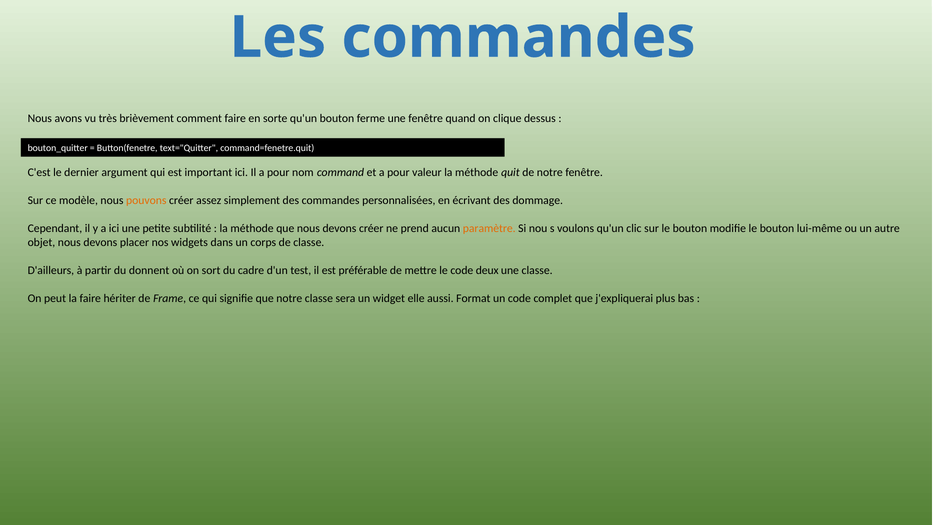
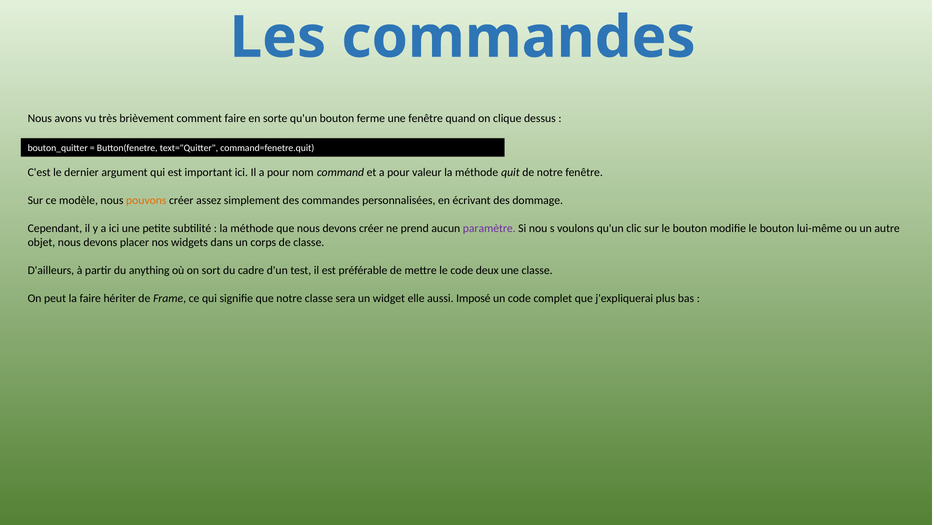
paramètre colour: orange -> purple (489, 228)
donnent: donnent -> anything (149, 270)
Format: Format -> Imposé (473, 298)
